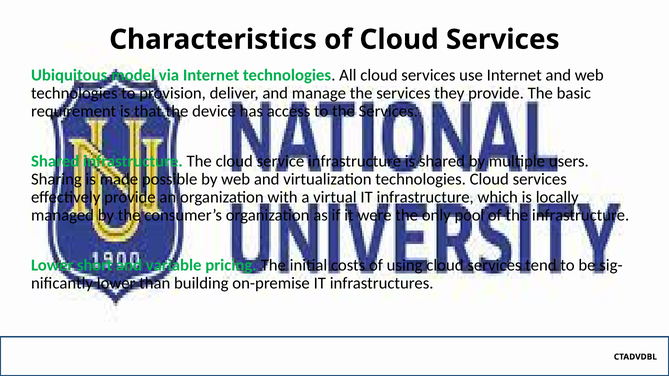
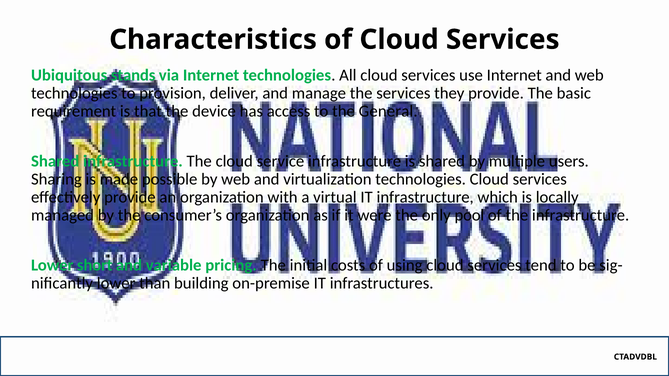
model: model -> stands (133, 75)
to the Services: Services -> General (388, 111)
